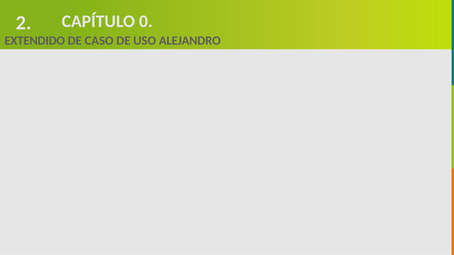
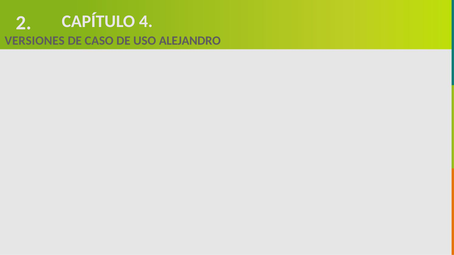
0: 0 -> 4 (146, 21)
EXTENDIDO: EXTENDIDO -> VERSIONES (35, 41)
